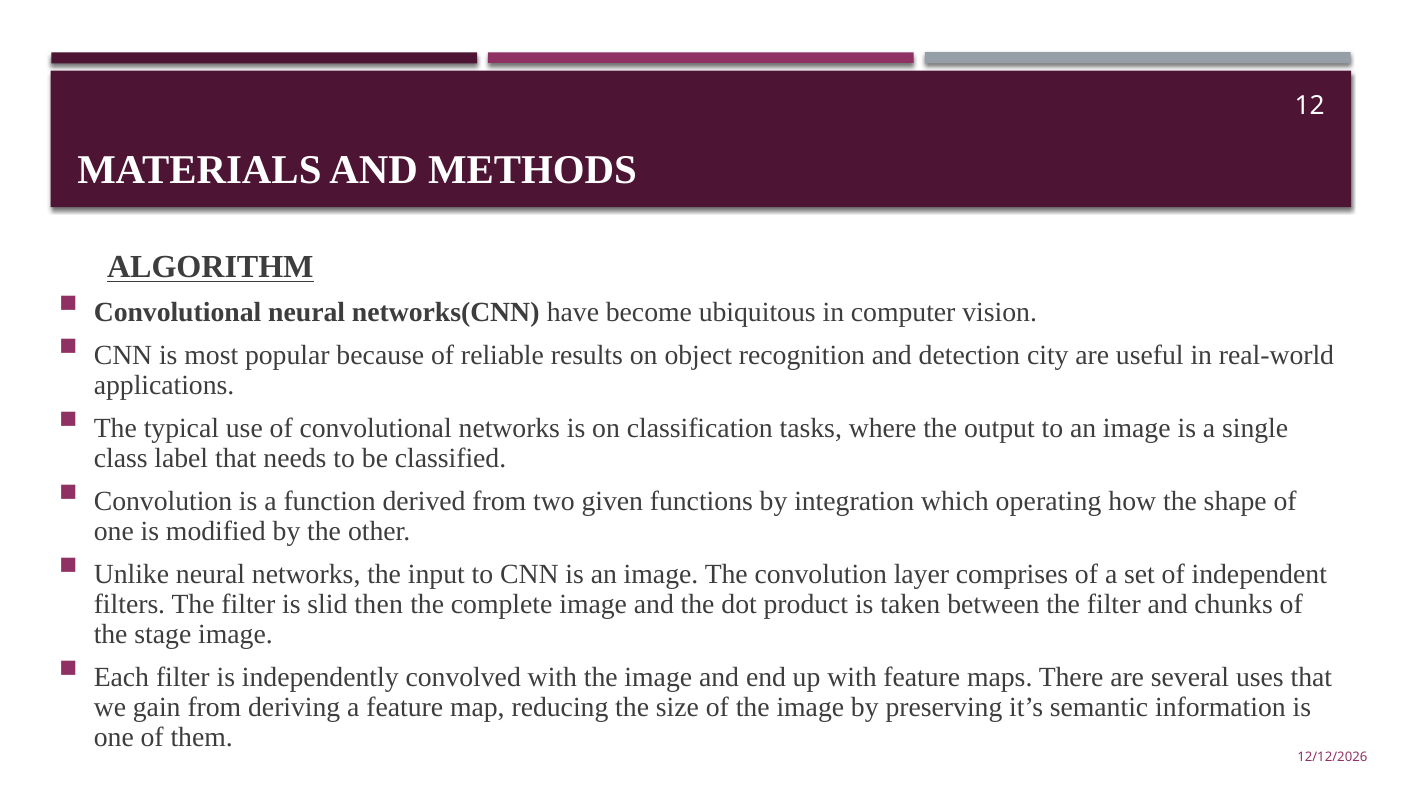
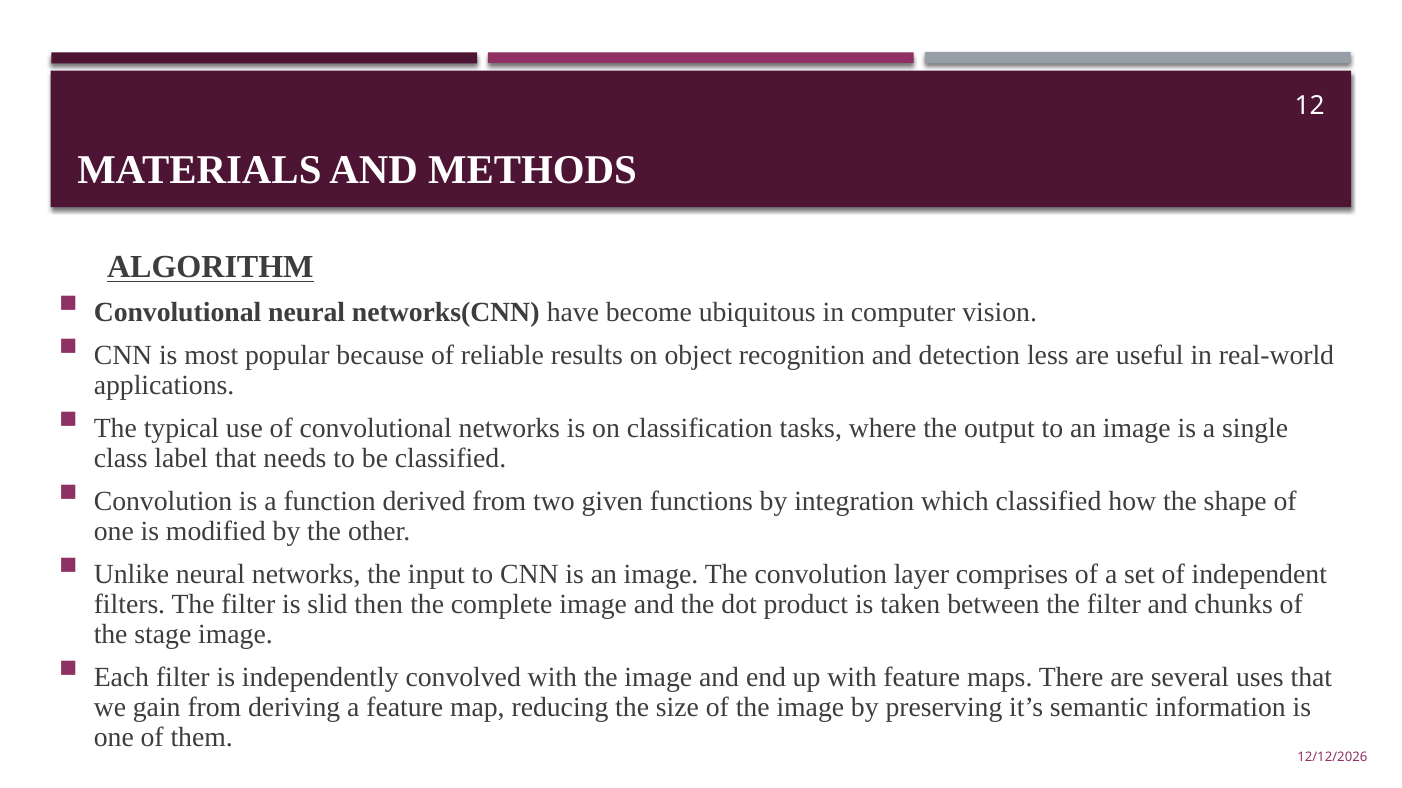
city: city -> less (1048, 355)
which operating: operating -> classified (1048, 502)
